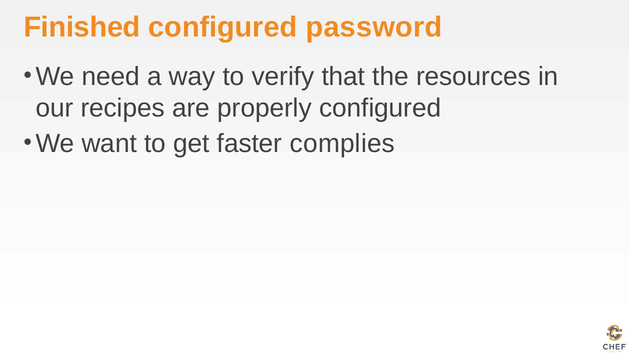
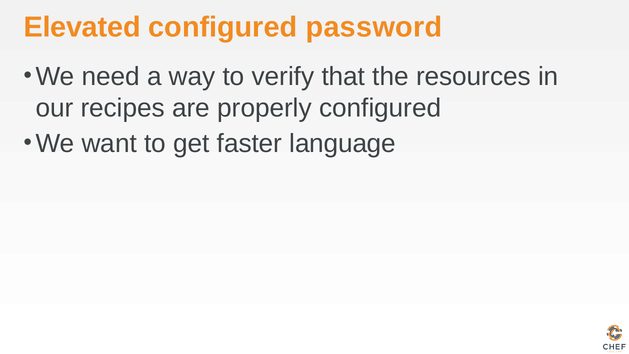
Finished: Finished -> Elevated (82, 27)
complies: complies -> language (343, 143)
